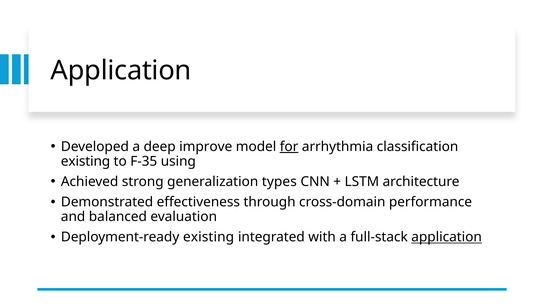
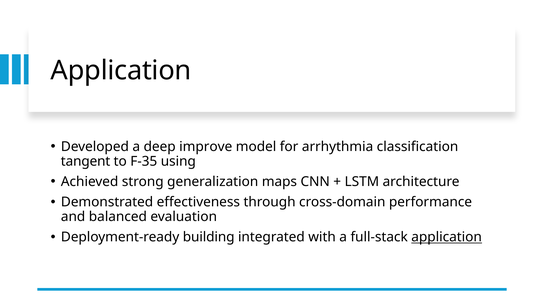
for underline: present -> none (289, 147)
existing: existing -> tangent (86, 161)
types: types -> maps (279, 182)
Deployment-ready existing: existing -> building (209, 237)
